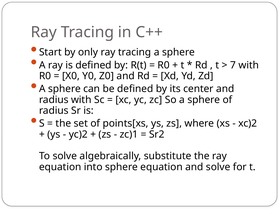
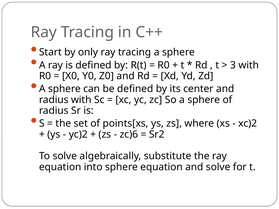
7: 7 -> 3 (233, 65)
zc)1: zc)1 -> zc)6 (129, 134)
